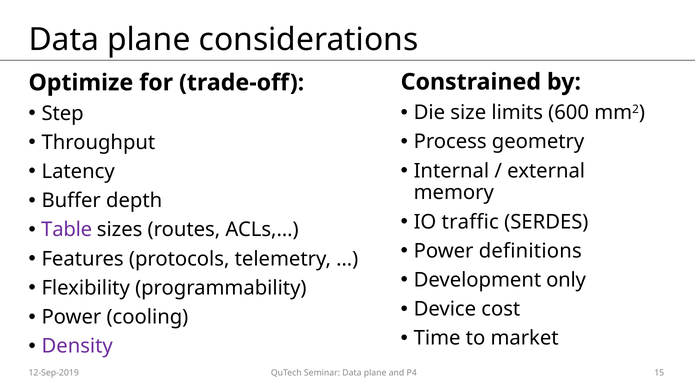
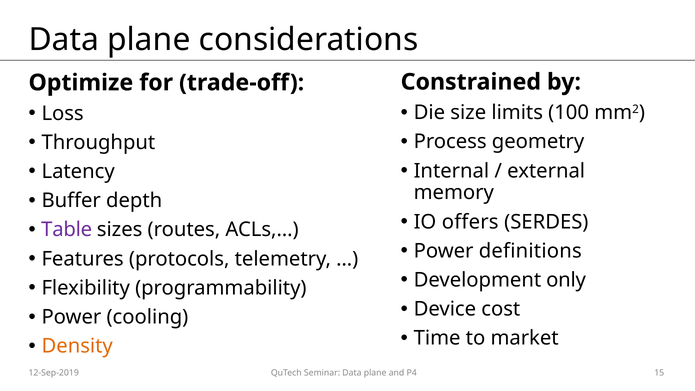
600: 600 -> 100 (569, 113)
Step: Step -> Loss (63, 113)
traffic: traffic -> offers (470, 222)
Density colour: purple -> orange (77, 346)
